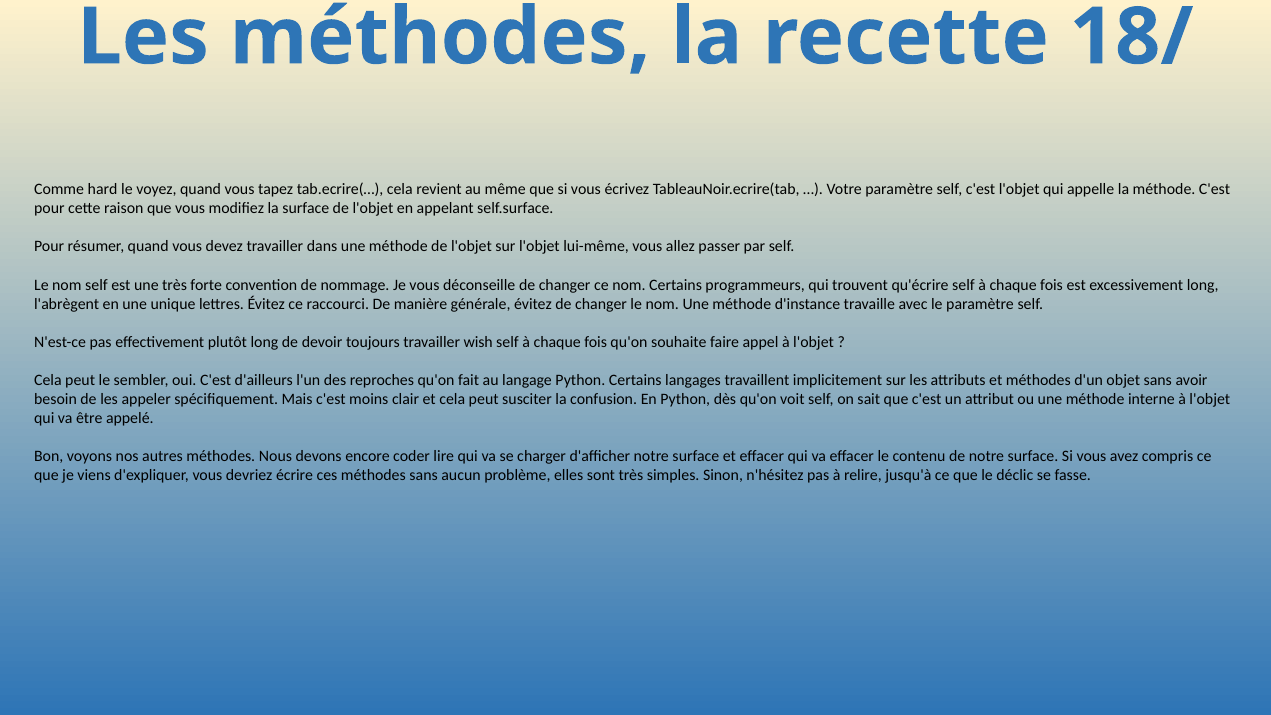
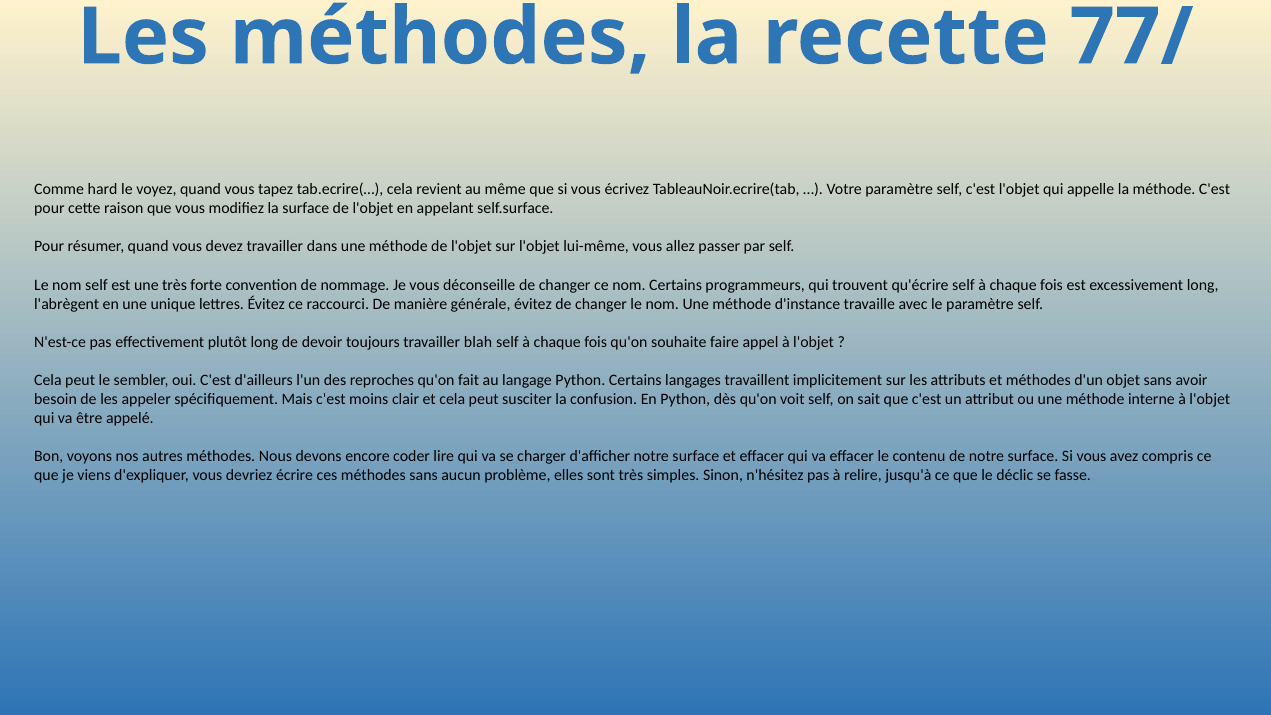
18/: 18/ -> 77/ (1131, 37)
wish: wish -> blah (478, 342)
